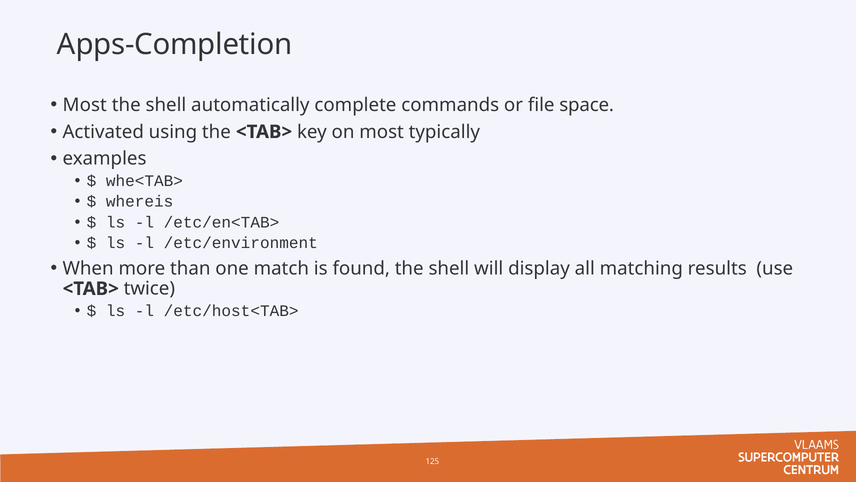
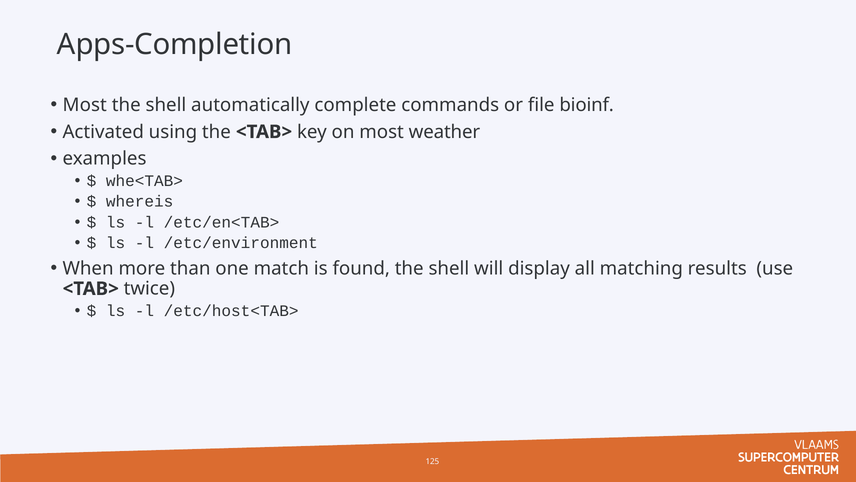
space: space -> bioinf (587, 105)
typically: typically -> weather (444, 132)
